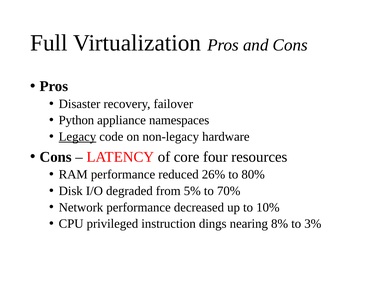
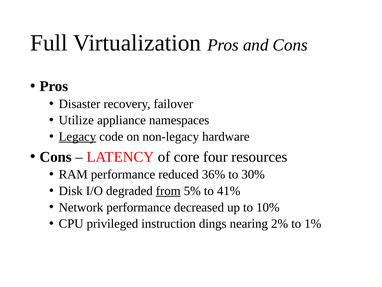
Python: Python -> Utilize (76, 120)
26%: 26% -> 36% (214, 174)
80%: 80% -> 30% (253, 174)
from underline: none -> present (168, 191)
70%: 70% -> 41% (229, 191)
8%: 8% -> 2% (280, 223)
3%: 3% -> 1% (313, 223)
